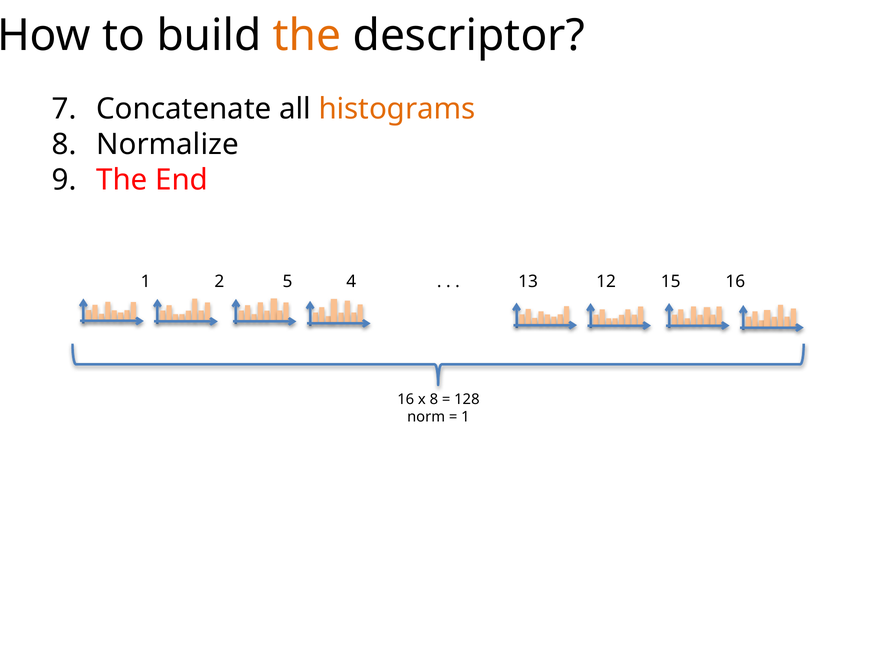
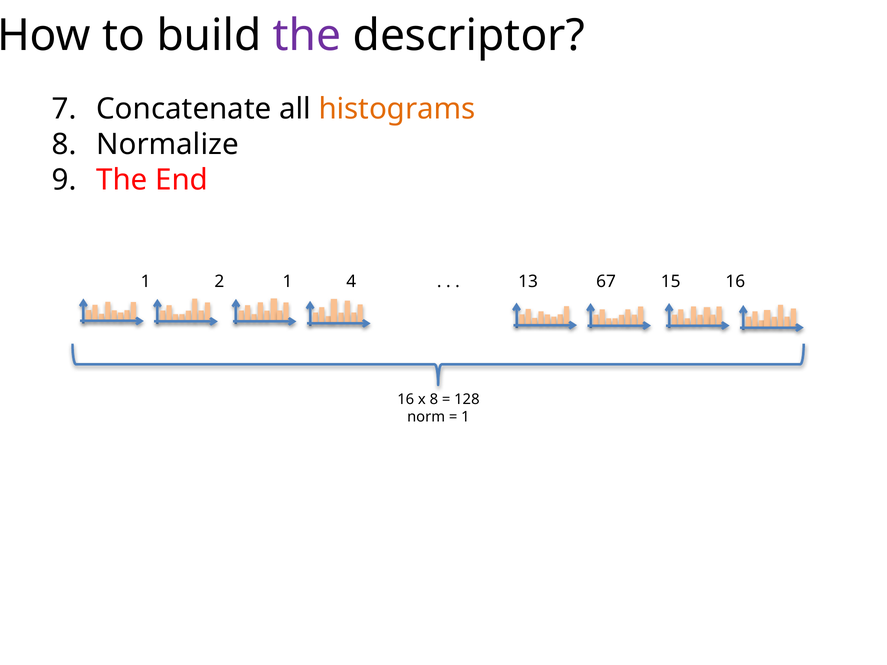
the colour: orange -> purple (307, 36)
2 5: 5 -> 1 (287, 281)
12: 12 -> 67 (606, 281)
